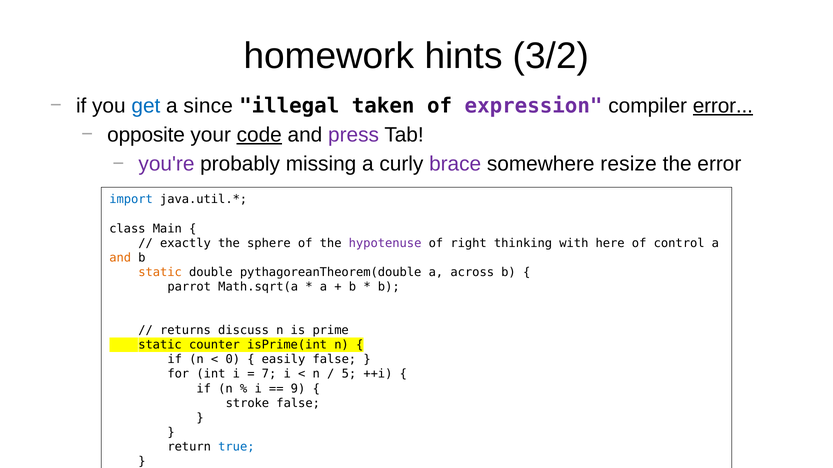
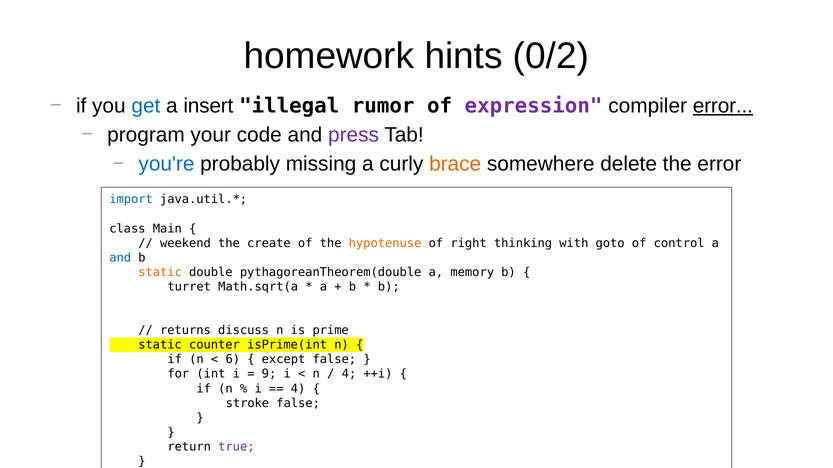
3/2: 3/2 -> 0/2 (551, 56)
since: since -> insert (208, 106)
taken: taken -> rumor (383, 106)
opposite: opposite -> program (146, 135)
code underline: present -> none (259, 135)
you're colour: purple -> blue (166, 164)
brace colour: purple -> orange (455, 164)
resize: resize -> delete (629, 164)
exactly: exactly -> weekend (185, 243)
sphere: sphere -> create (269, 243)
hypotenuse colour: purple -> orange (385, 243)
here: here -> goto (610, 243)
and colour: orange -> blue (120, 258)
across: across -> memory (472, 273)
parrot: parrot -> turret (189, 287)
0: 0 -> 6 (233, 360)
easily: easily -> except (284, 360)
7: 7 -> 9 (269, 374)
5: 5 -> 4 (349, 374)
9: 9 -> 4 (298, 389)
true colour: blue -> purple (236, 447)
